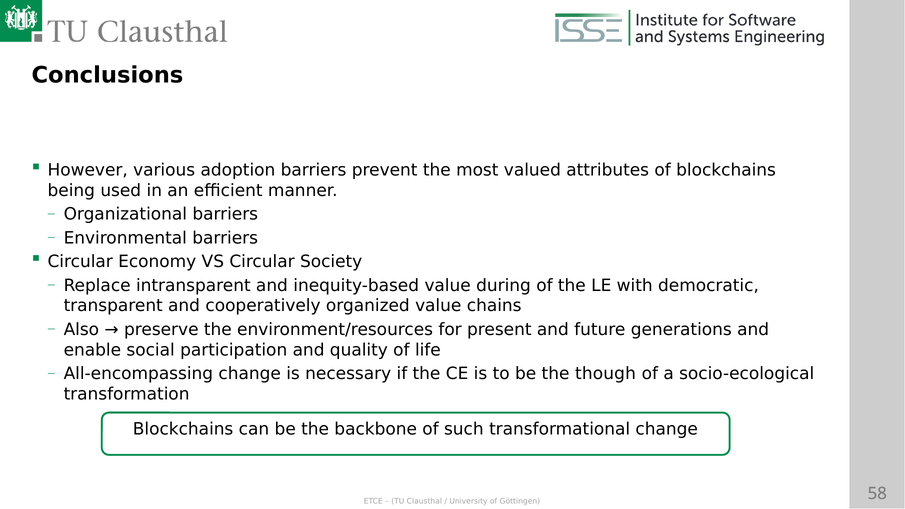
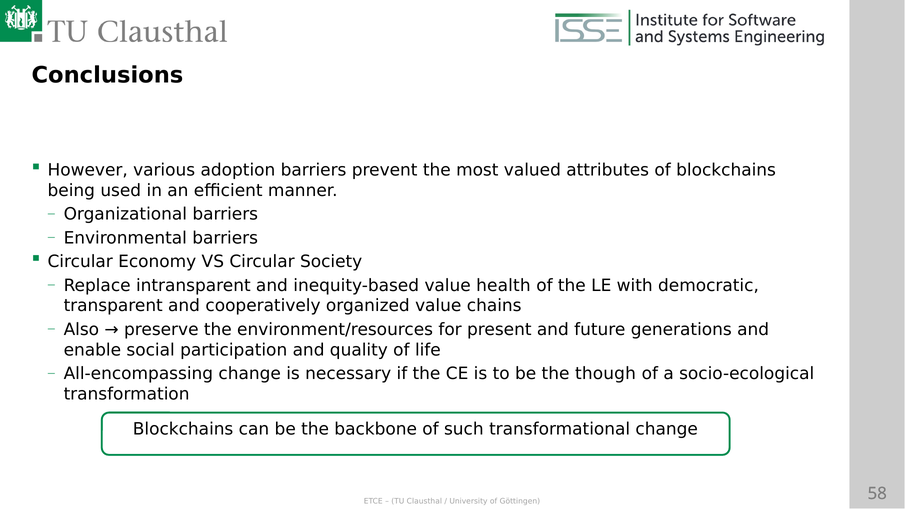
during: during -> health (503, 286)
